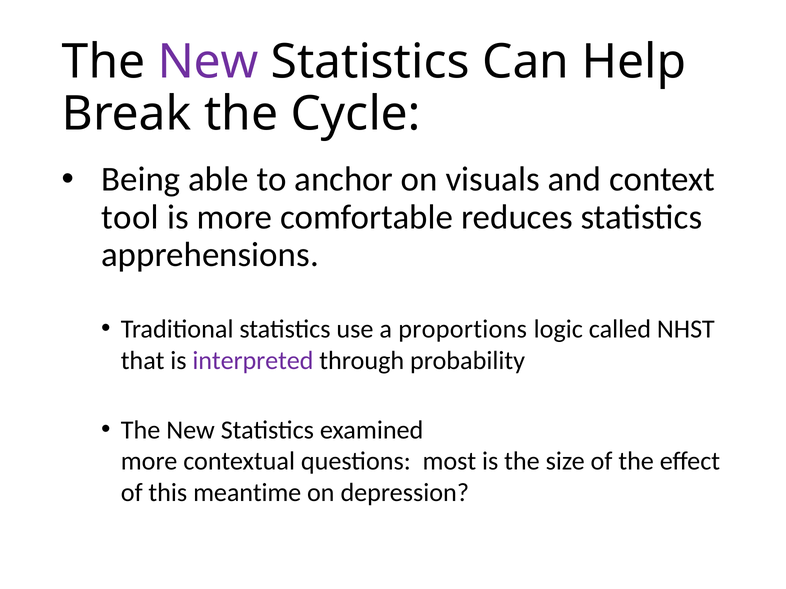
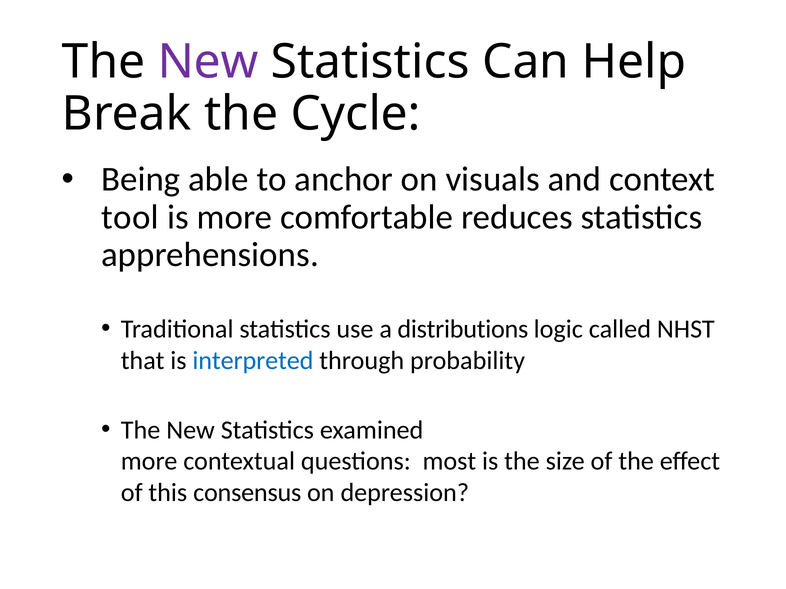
proportions: proportions -> distributions (463, 329)
interpreted colour: purple -> blue (253, 361)
meantime: meantime -> consensus (247, 493)
